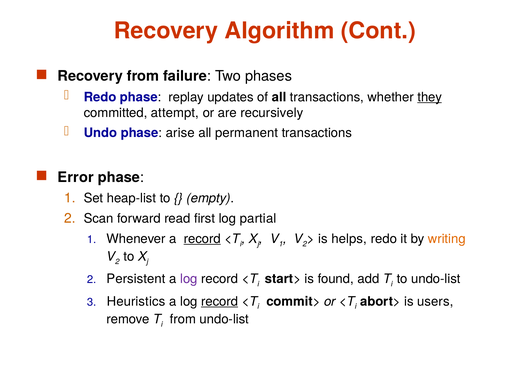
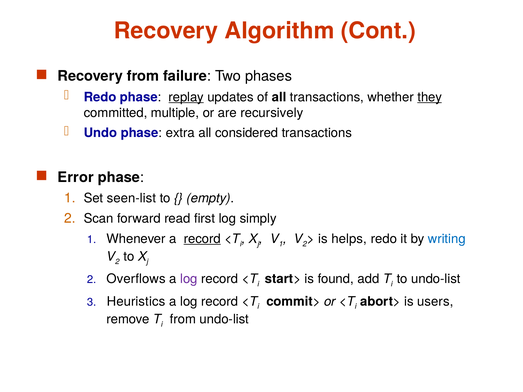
replay underline: none -> present (186, 97)
attempt: attempt -> multiple (175, 113)
arise: arise -> extra (180, 133)
permanent: permanent -> considered (247, 133)
heap-list: heap-list -> seen-list (131, 198)
partial: partial -> simply (258, 219)
writing colour: orange -> blue (447, 239)
Persistent: Persistent -> Overflows (136, 279)
record underline: present -> none (220, 302)
